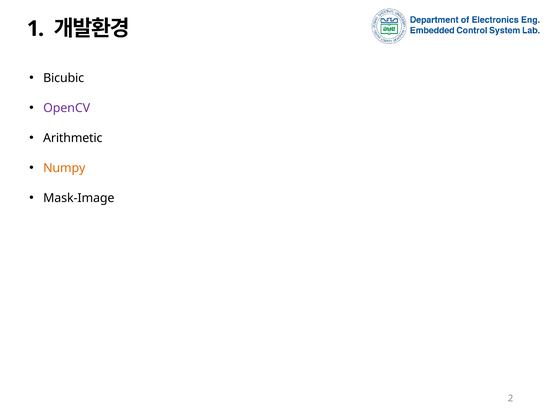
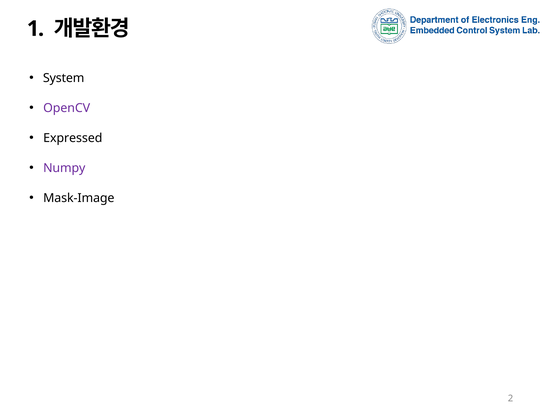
Bicubic: Bicubic -> System (64, 78)
Arithmetic: Arithmetic -> Expressed (73, 138)
Numpy colour: orange -> purple (64, 168)
